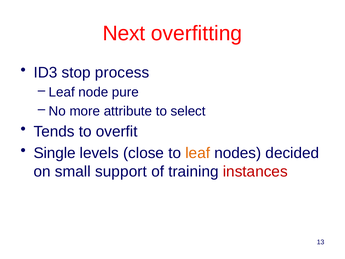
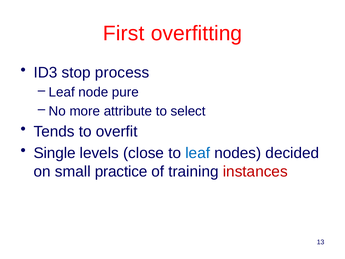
Next: Next -> First (124, 33)
leaf colour: orange -> blue (198, 153)
support: support -> practice (121, 171)
